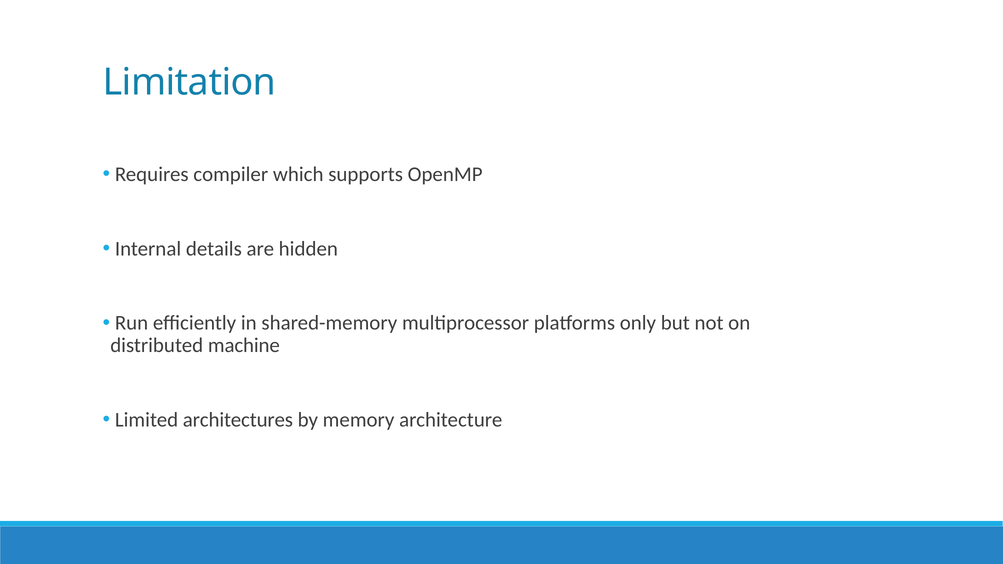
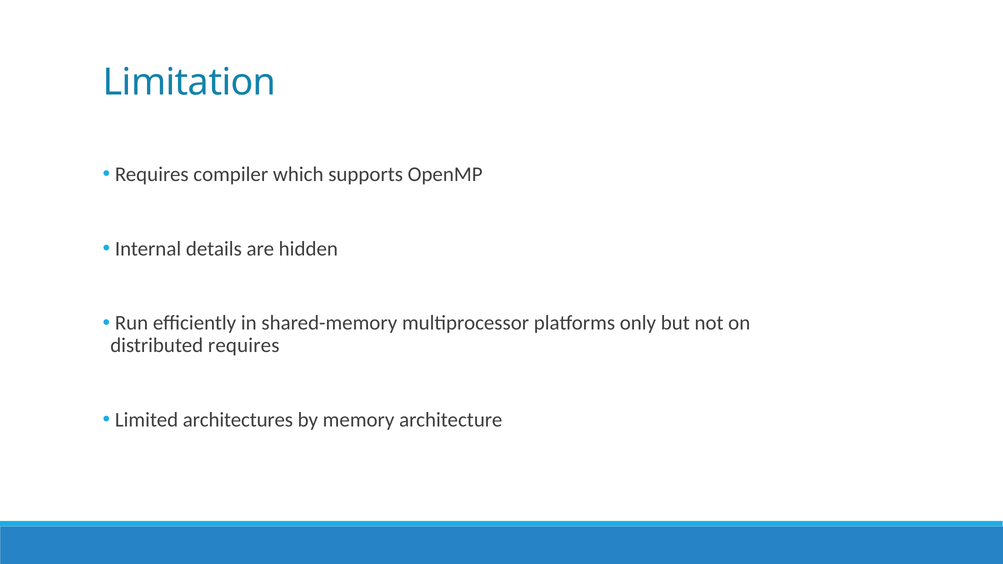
distributed machine: machine -> requires (244, 346)
